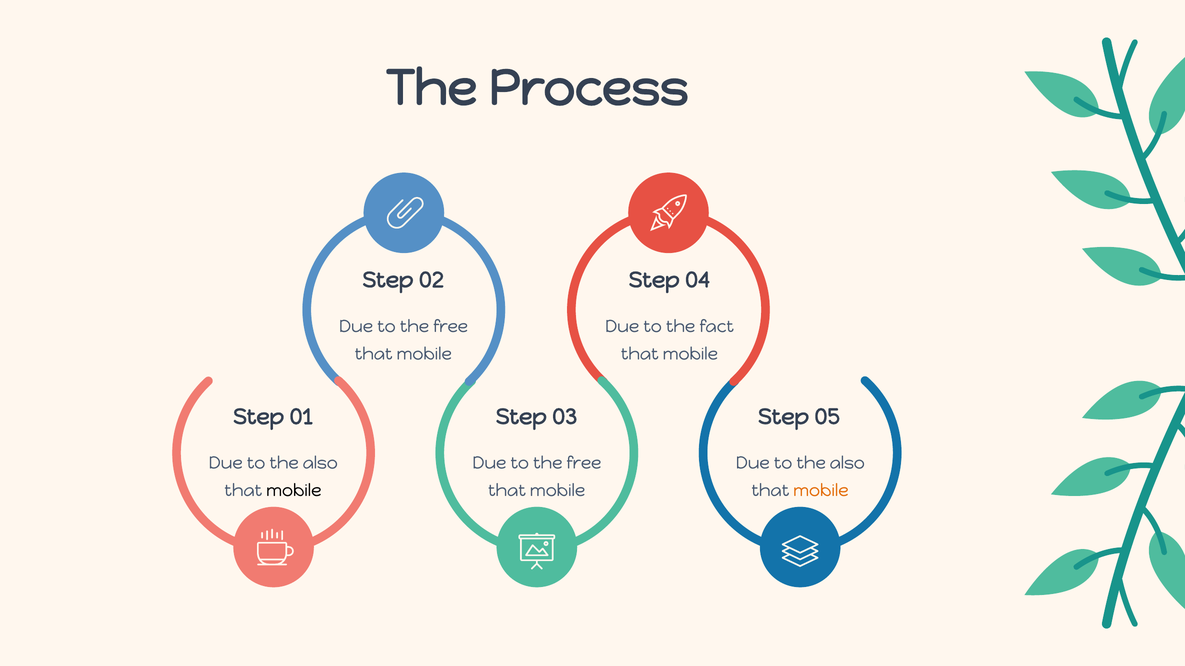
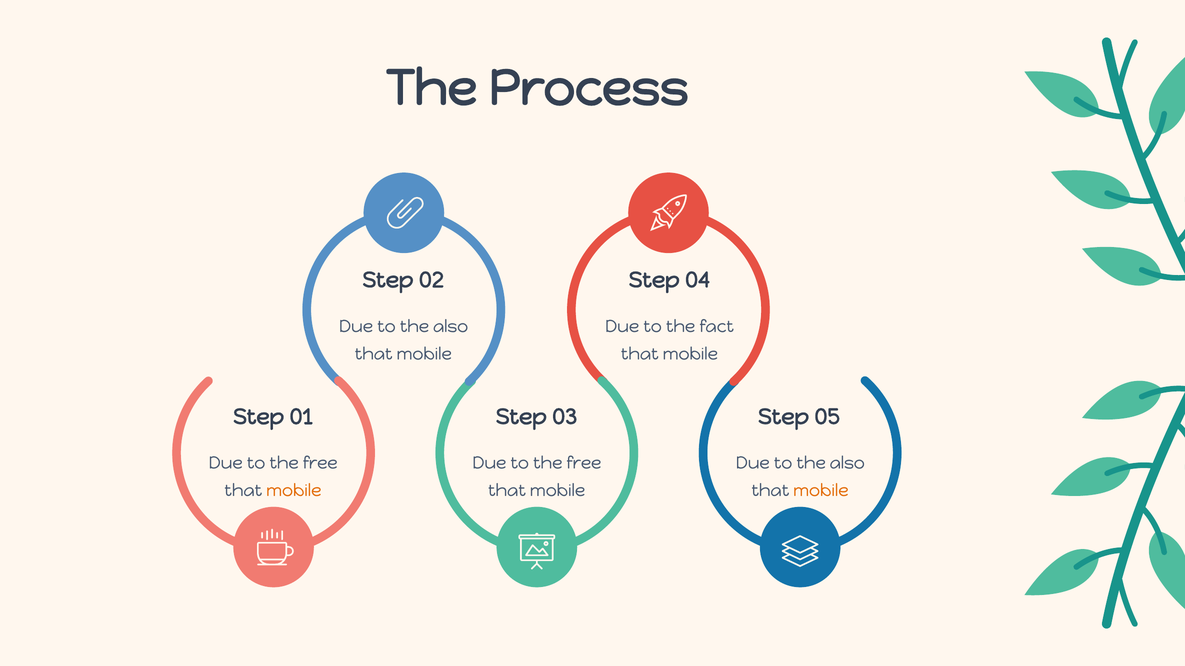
free: free -> also (451, 327)
also: also -> free (320, 464)
mobile colour: black -> orange (294, 491)
